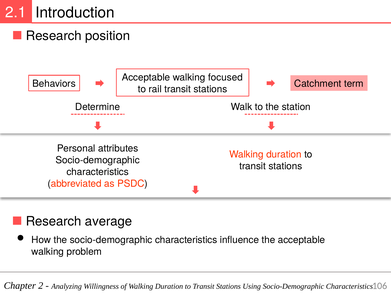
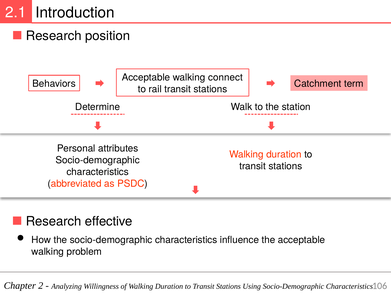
focused: focused -> connect (226, 77)
average: average -> effective (109, 221)
